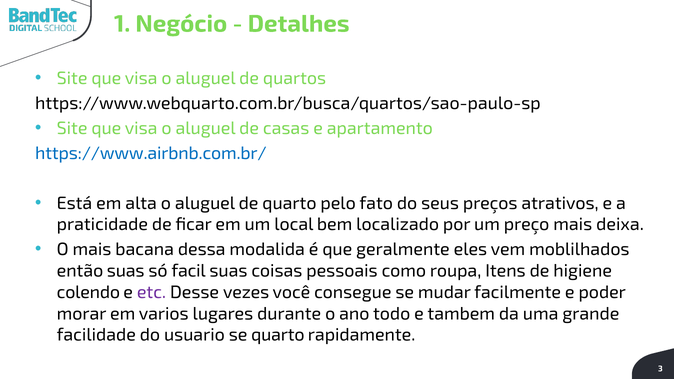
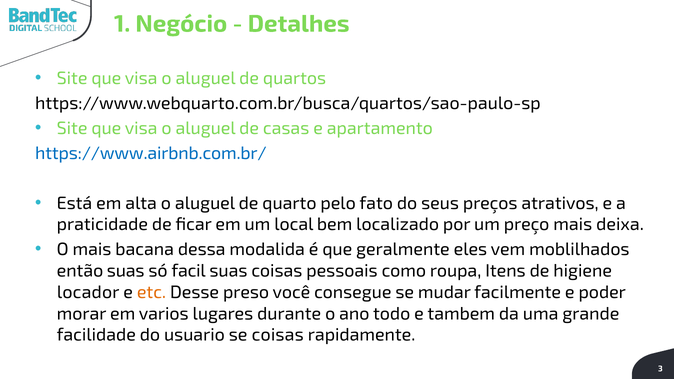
colendo: colendo -> locador (88, 292)
etc colour: purple -> orange (151, 292)
vezes: vezes -> preso (246, 292)
se quarto: quarto -> coisas (278, 335)
